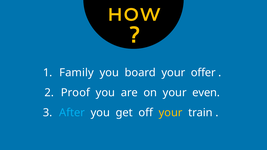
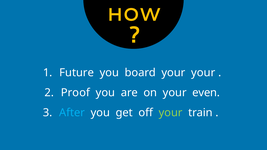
Family: Family -> Future (77, 73)
your offer: offer -> your (203, 73)
your colour: yellow -> light green (171, 113)
